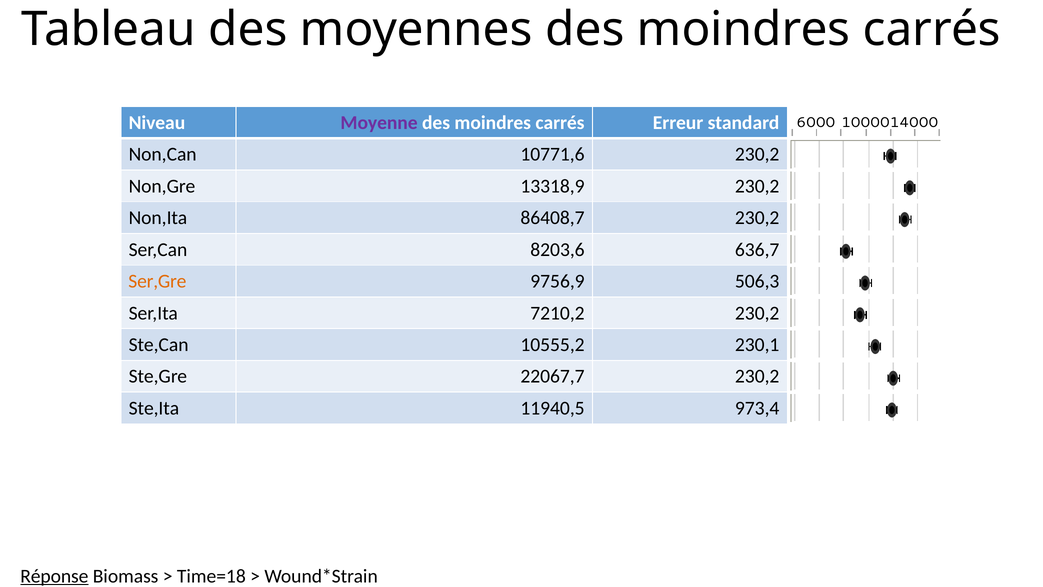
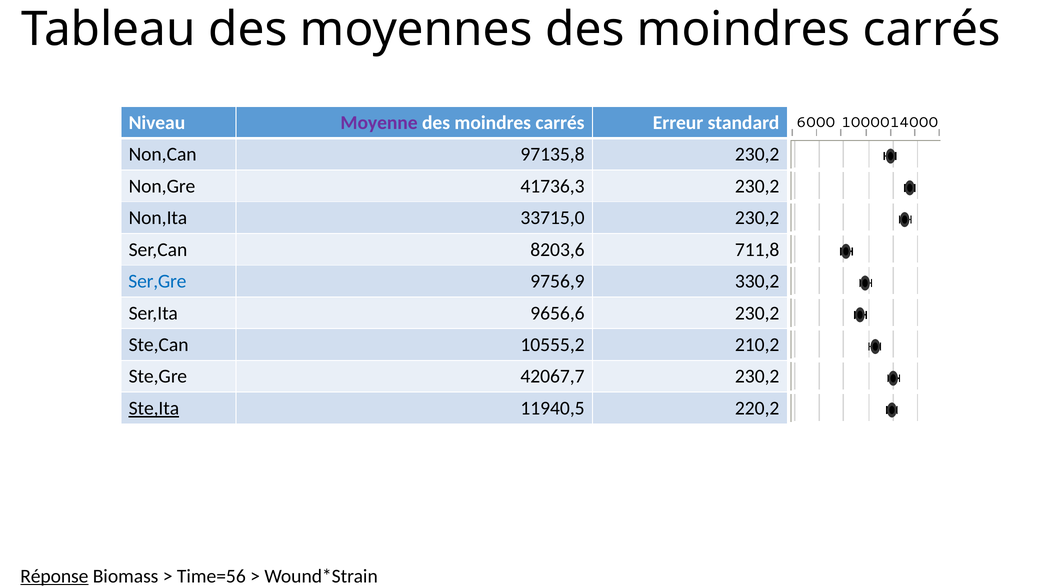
10771,6: 10771,6 -> 97135,8 (553, 154)
13318,9: 13318,9 -> 41736,3 (553, 186)
86408,7: 86408,7 -> 33715,0 (553, 218)
636,7: 636,7 -> 711,8 (757, 249)
Ser,Gre colour: orange -> blue (157, 281)
506,3: 506,3 -> 330,2 (757, 281)
7210,2: 7210,2 -> 9656,6 (557, 313)
230,1: 230,1 -> 210,2 (757, 345)
22067,7: 22067,7 -> 42067,7 (553, 376)
Ste,Ita underline: none -> present (154, 408)
973,4: 973,4 -> 220,2 (757, 408)
Time=18: Time=18 -> Time=56 (211, 576)
